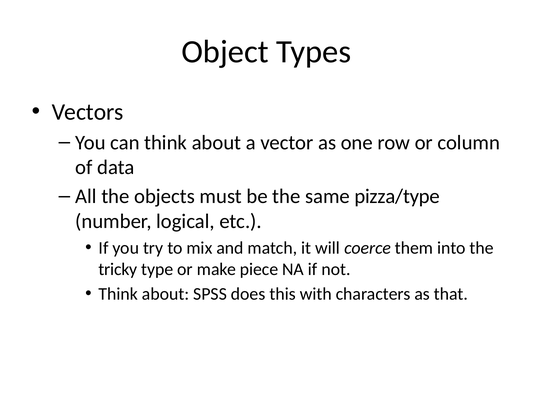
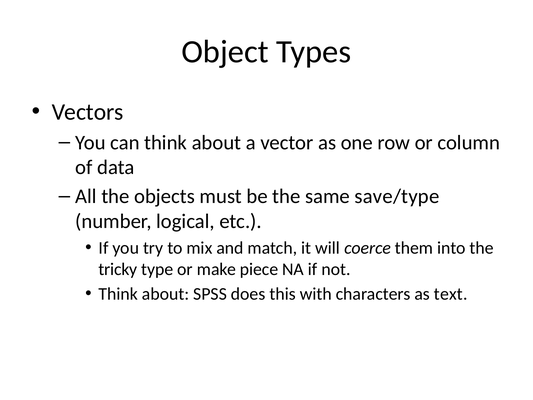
pizza/type: pizza/type -> save/type (397, 196)
that: that -> text (451, 294)
